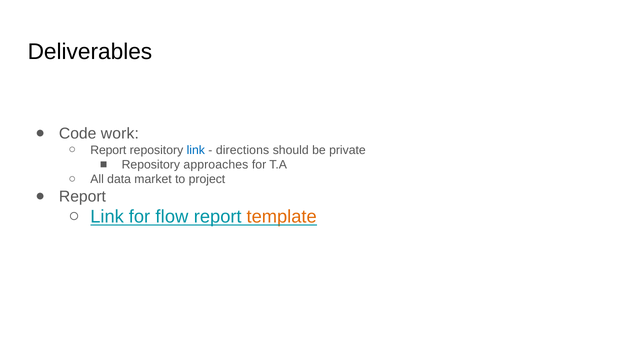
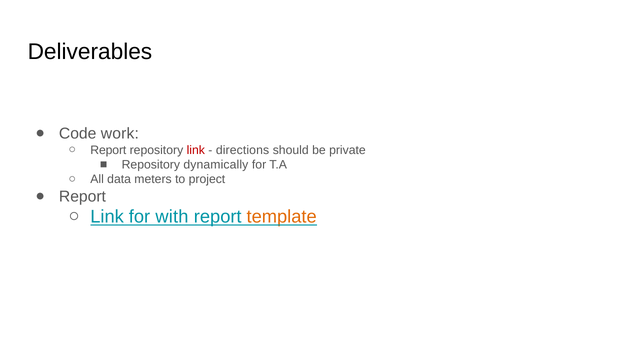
link colour: blue -> red (196, 150)
approaches: approaches -> dynamically (216, 165)
market: market -> meters (153, 179)
flow: flow -> with (172, 217)
